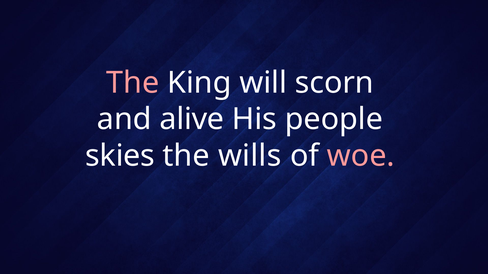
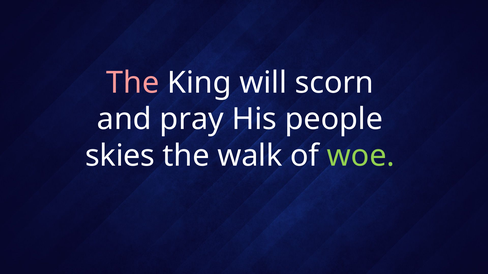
alive: alive -> pray (192, 119)
wills: wills -> walk (250, 156)
woe colour: pink -> light green (361, 156)
